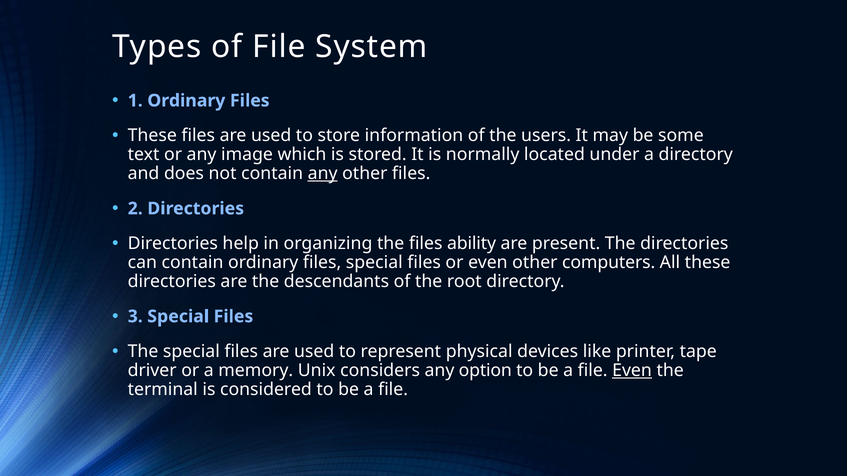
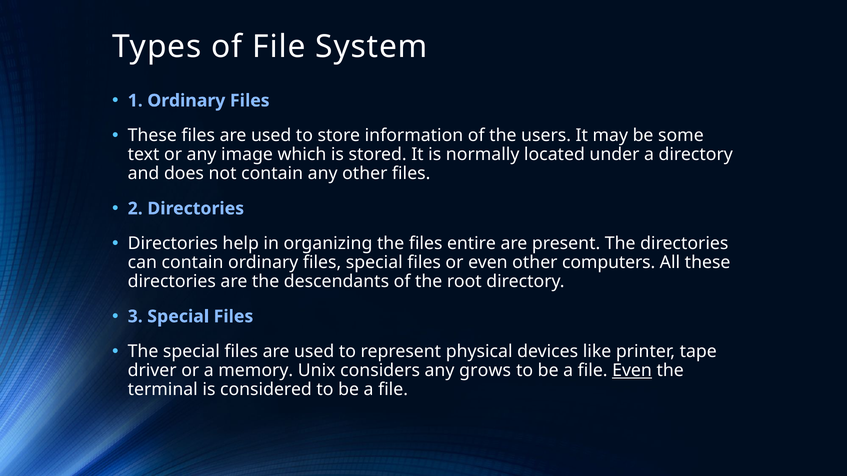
any underline: present -> none (323, 174)
ability: ability -> entire (471, 244)
option: option -> grows (485, 371)
